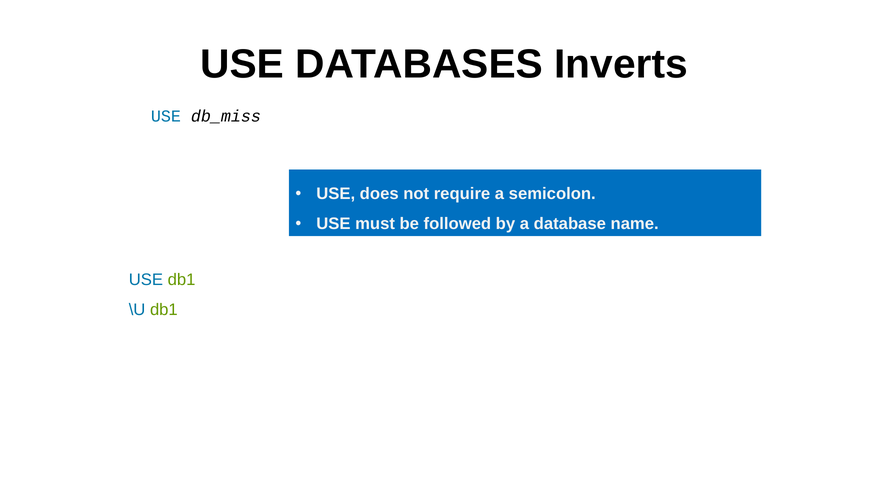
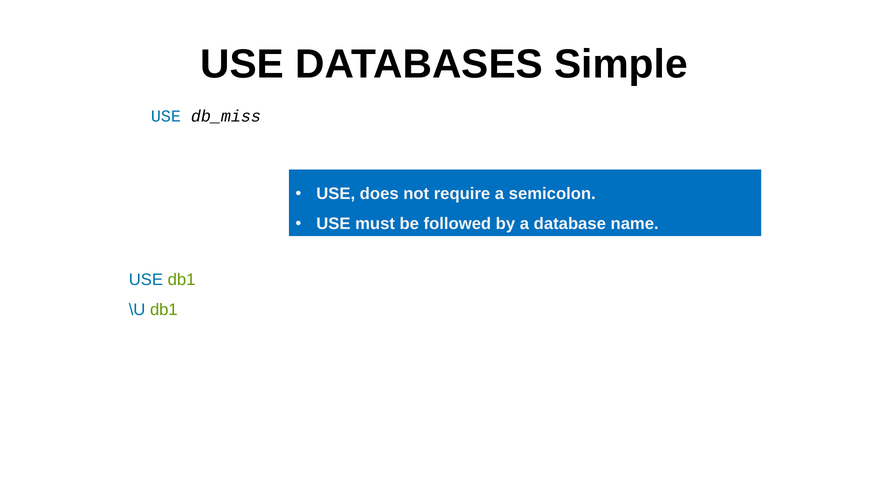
Inverts: Inverts -> Simple (621, 65)
